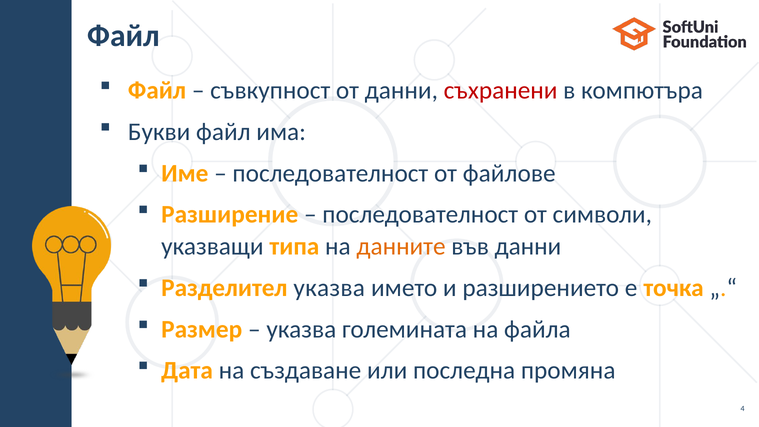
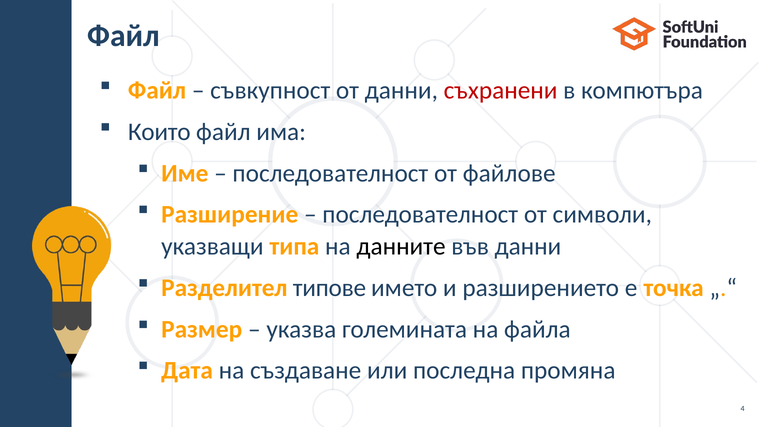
Букви: Букви -> Които (159, 132)
данните colour: orange -> black (401, 246)
Разделител указва: указва -> типове (329, 288)
